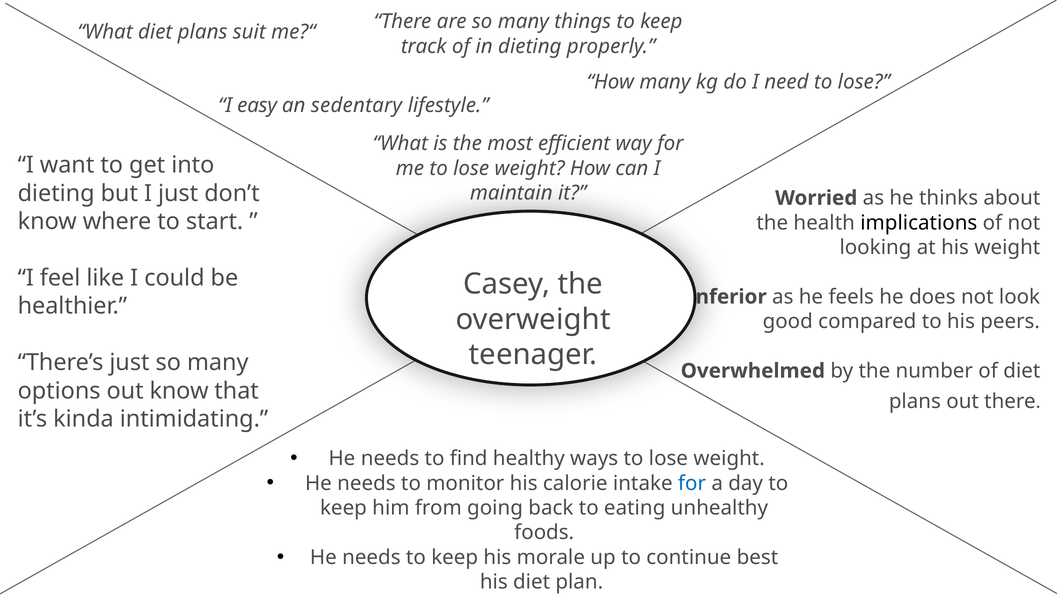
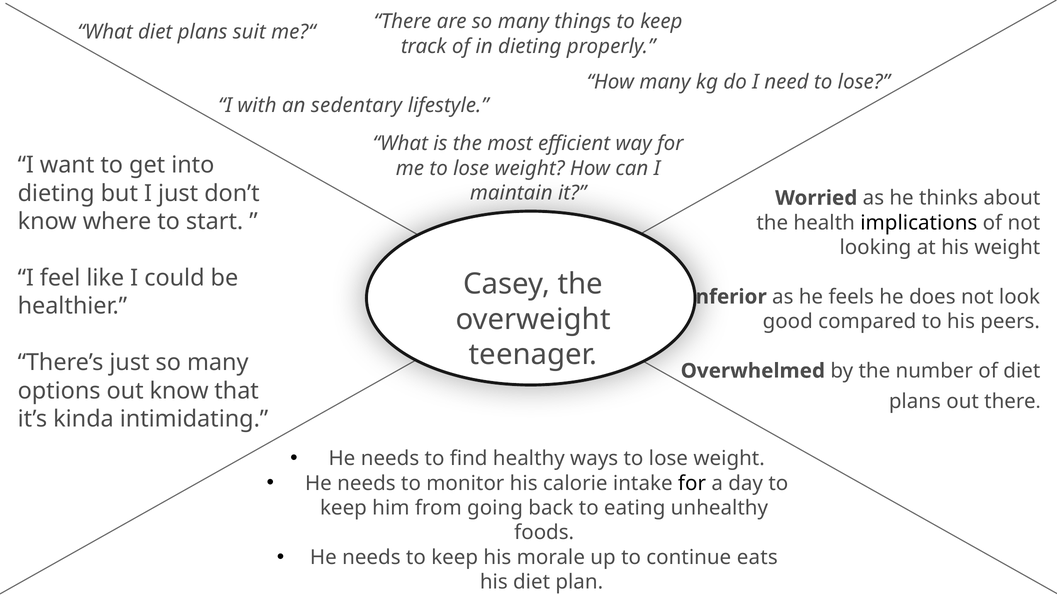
easy: easy -> with (257, 105)
for colour: blue -> black (692, 483)
best: best -> eats (757, 557)
